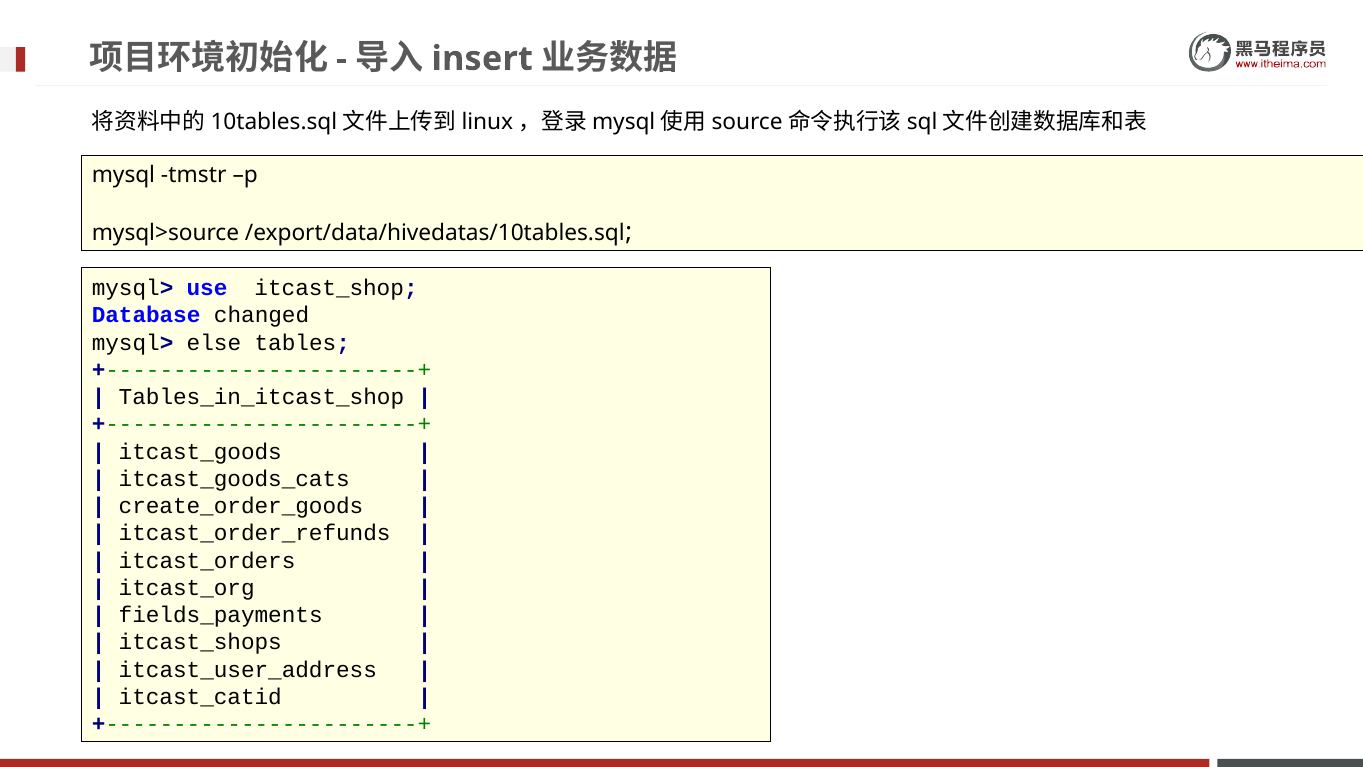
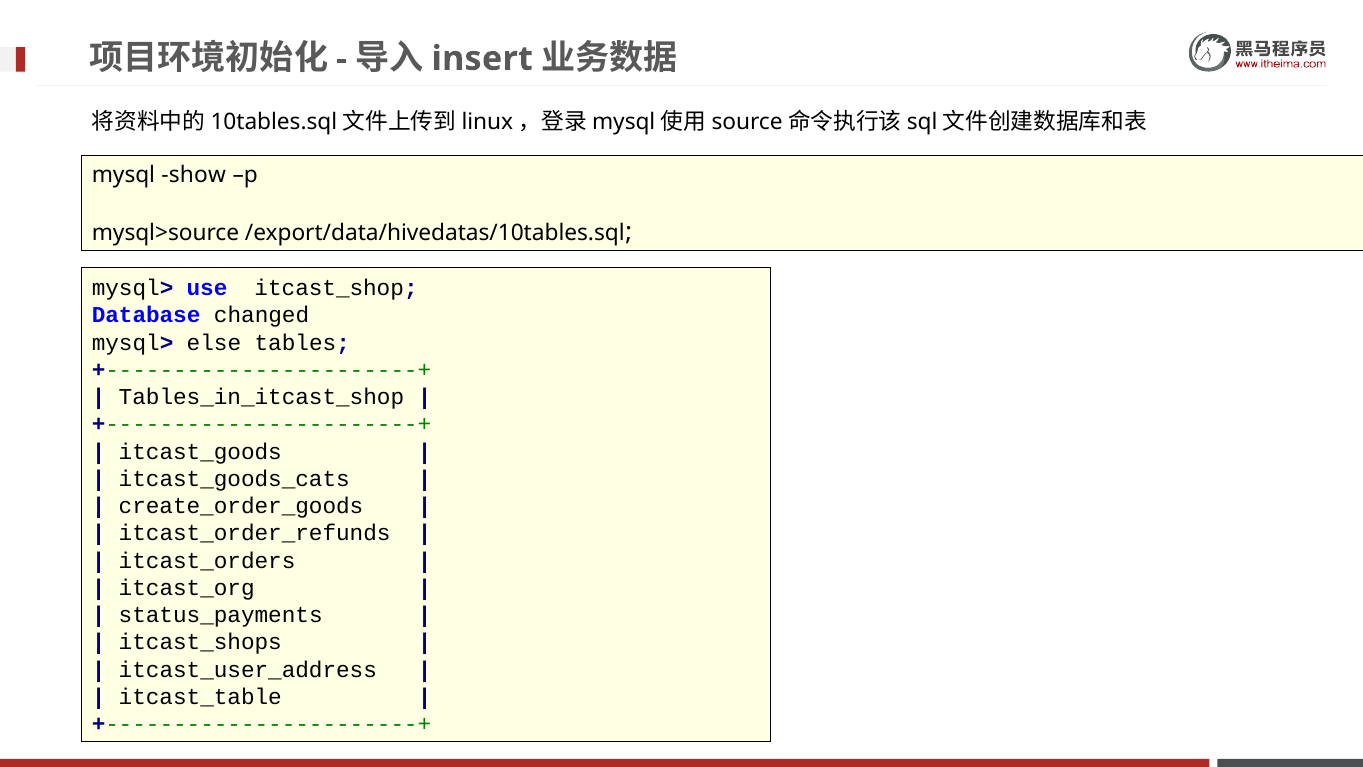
tmstr: tmstr -> show (194, 175)
fields_payments: fields_payments -> status_payments (221, 615)
itcast_catid: itcast_catid -> itcast_table (200, 697)
